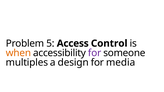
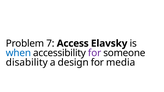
5: 5 -> 7 (50, 44)
Control: Control -> Elavsky (109, 44)
when colour: orange -> blue (18, 53)
multiples: multiples -> disability (27, 63)
